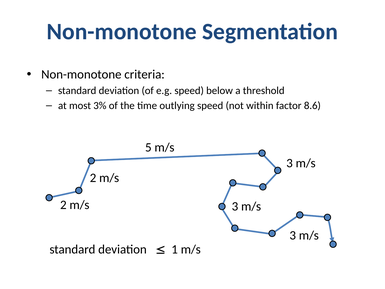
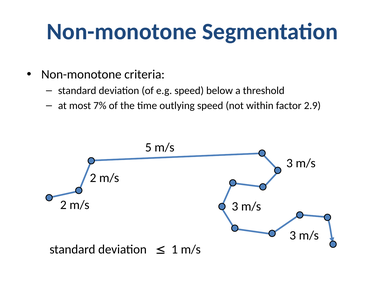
3%: 3% -> 7% (100, 106)
8.6: 8.6 -> 2.9 (312, 106)
